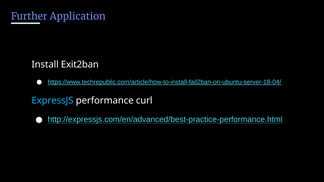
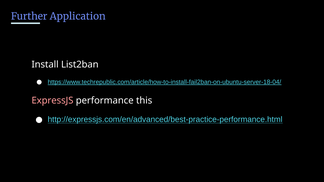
Exit2ban: Exit2ban -> List2ban (80, 65)
ExpressJS colour: light blue -> pink (52, 101)
curl: curl -> this (144, 101)
